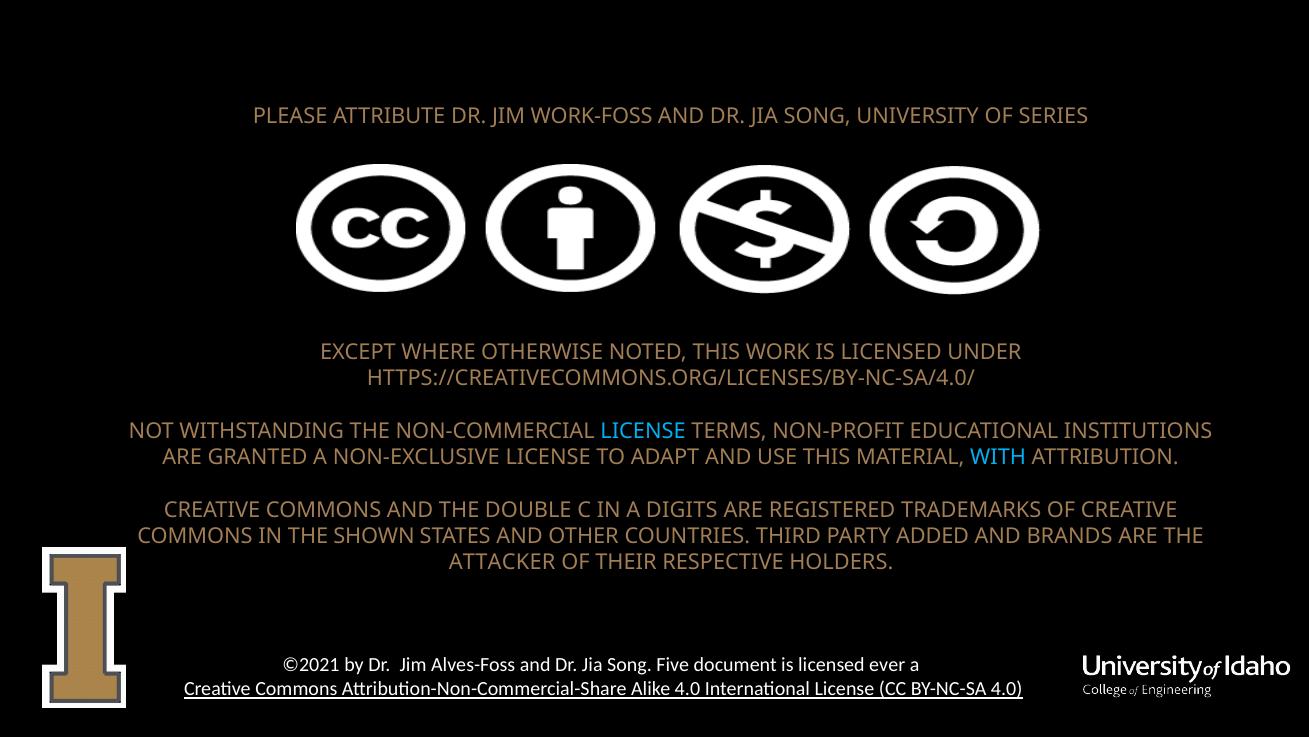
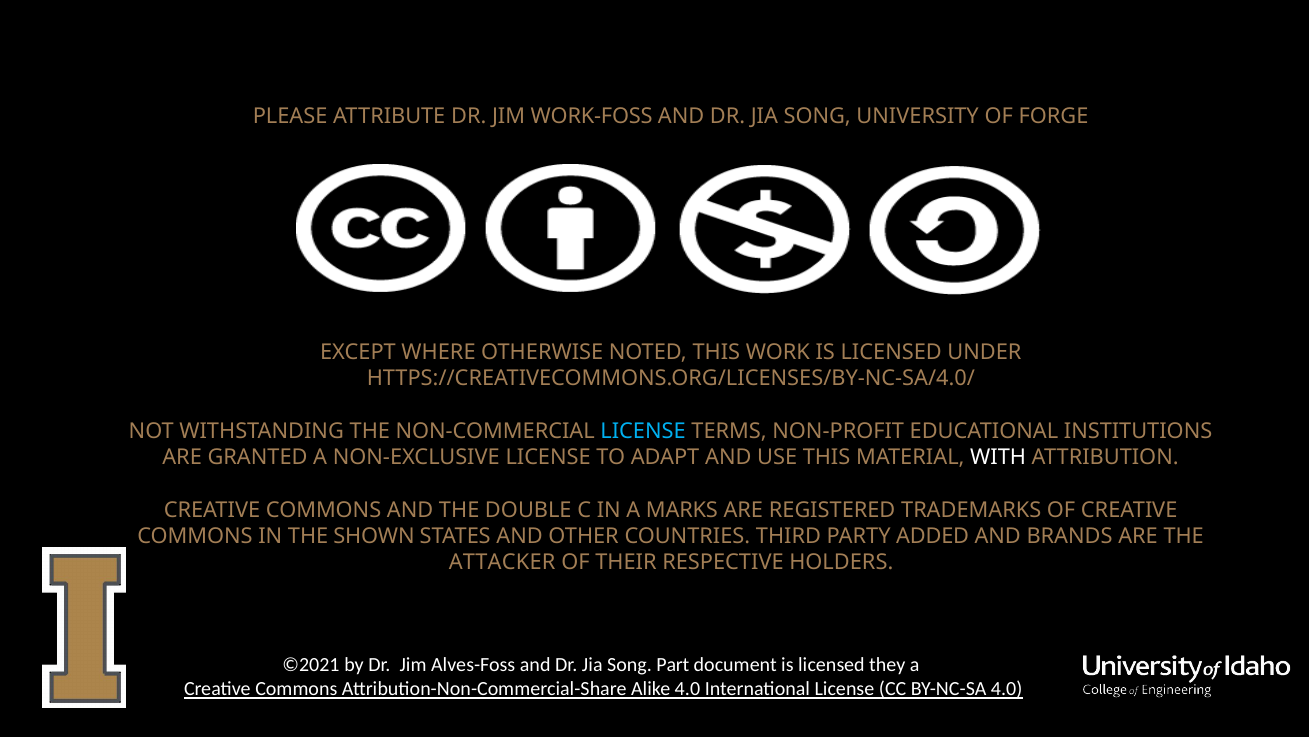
SERIES: SERIES -> FORGE (1054, 117)
WITH colour: light blue -> white (998, 457)
DIGITS: DIGITS -> MARKS (682, 509)
Five: Five -> Part (673, 665)
ever: ever -> they (887, 665)
